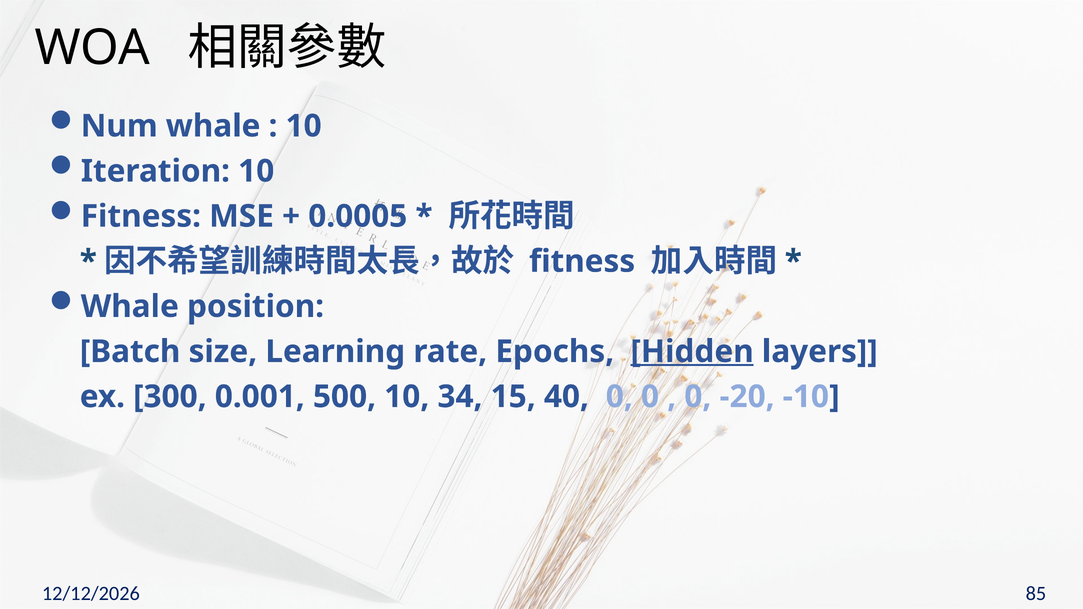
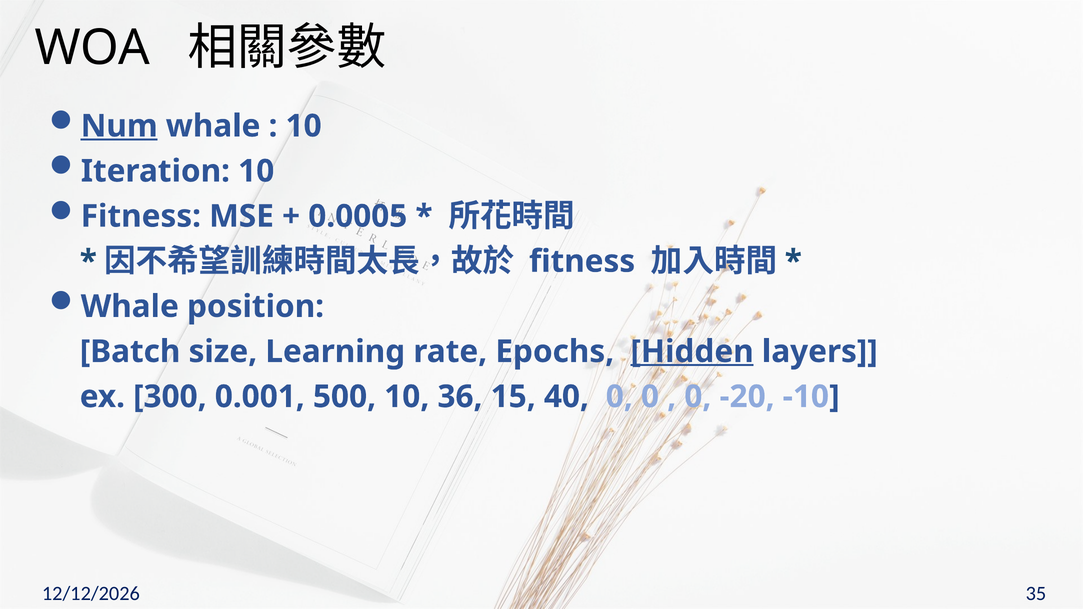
Num underline: none -> present (119, 126)
34: 34 -> 36 (460, 397)
85: 85 -> 35 (1036, 594)
